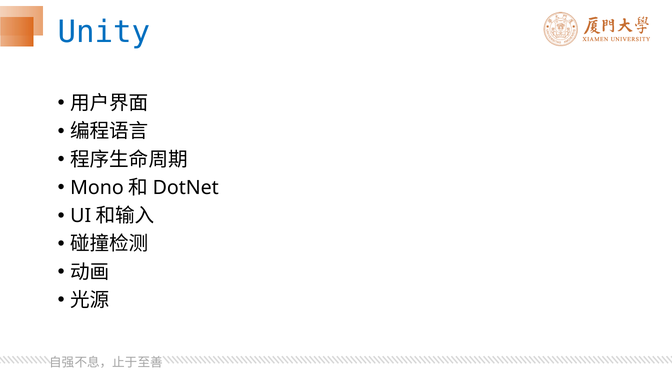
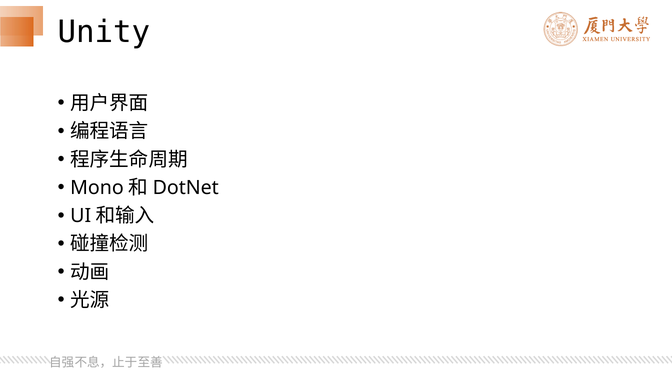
Unity colour: blue -> black (104, 32)
